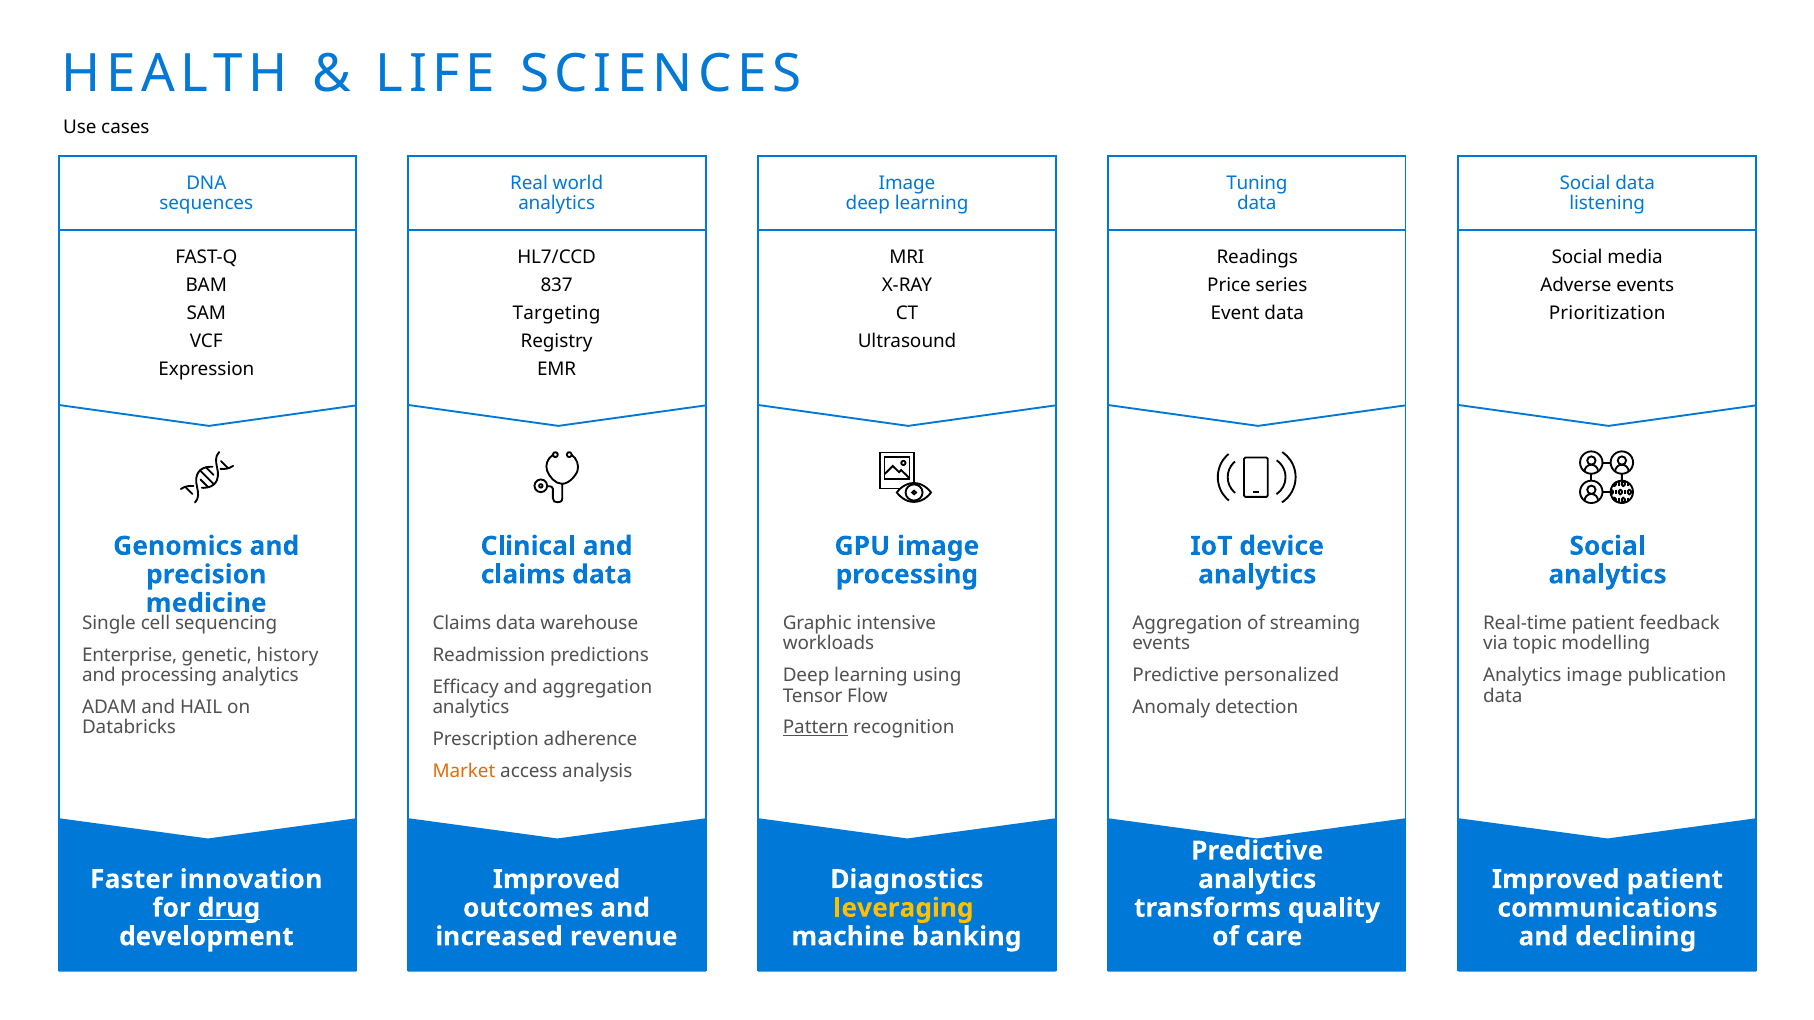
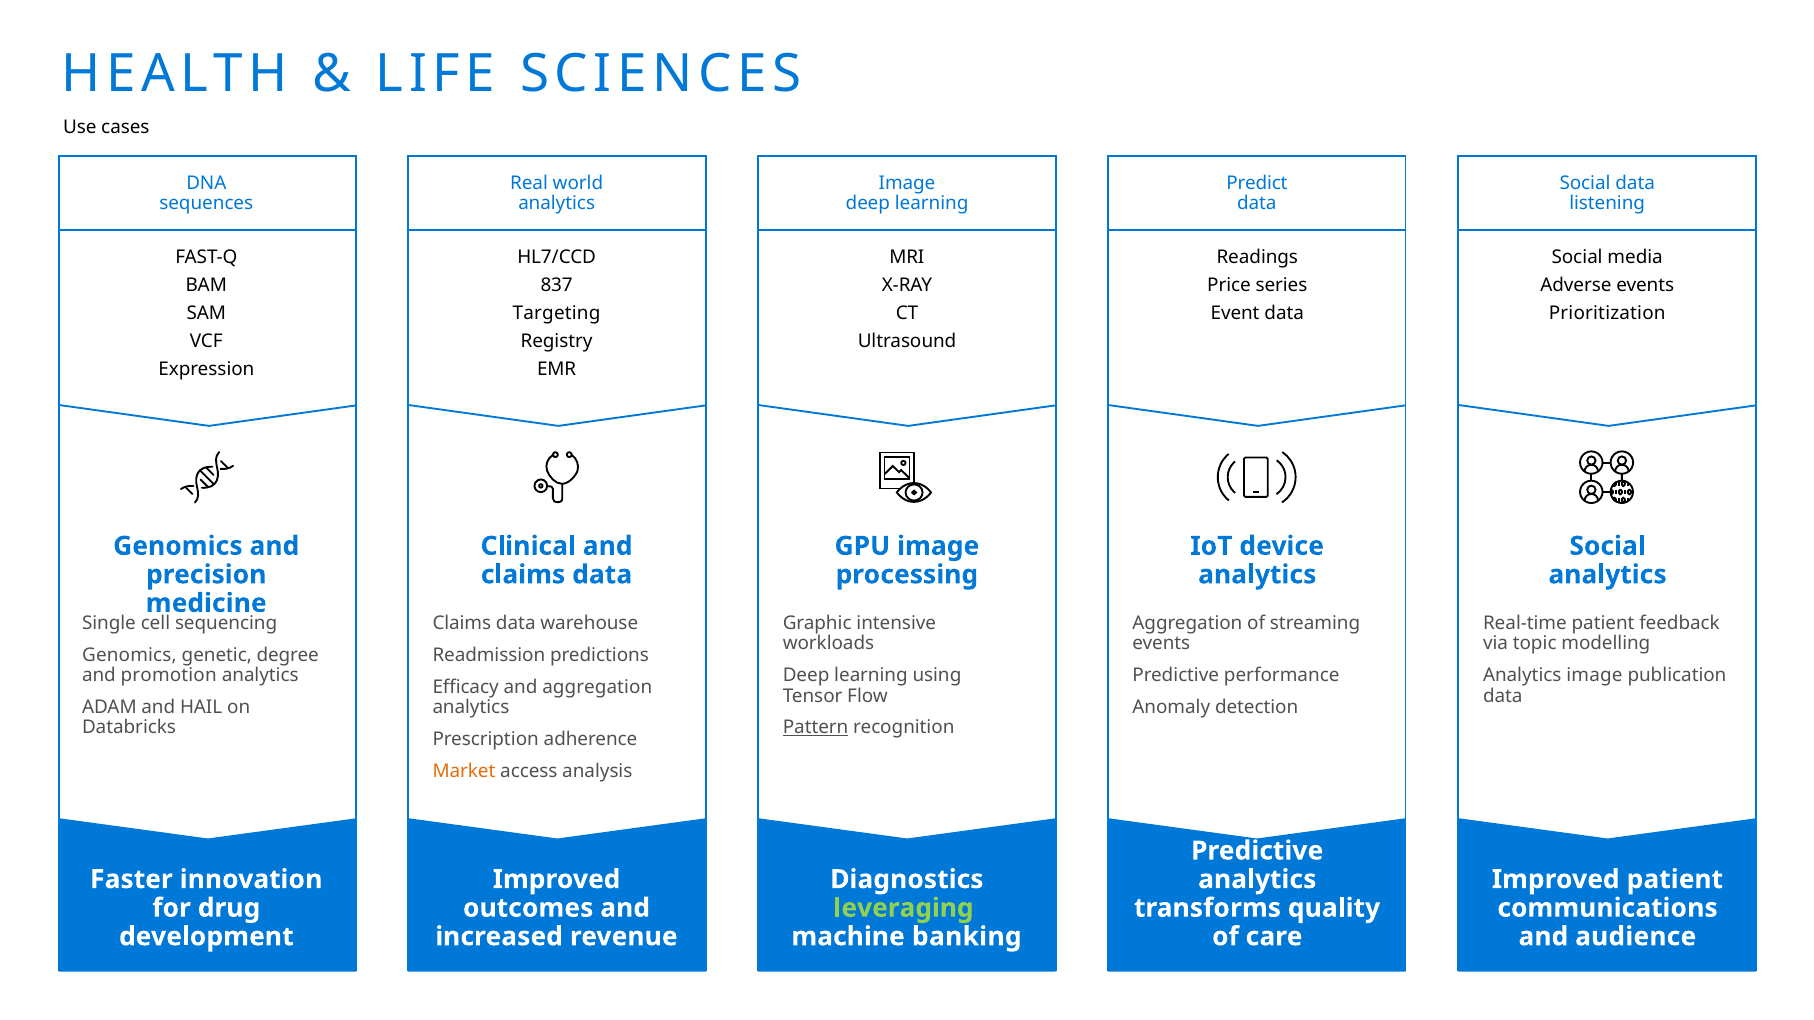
Tuning: Tuning -> Predict (1257, 183)
Enterprise: Enterprise -> Genomics (129, 655)
history: history -> degree (288, 655)
and processing: processing -> promotion (169, 676)
personalized: personalized -> performance (1282, 676)
drug underline: present -> none (229, 908)
leveraging colour: yellow -> light green (904, 908)
declining: declining -> audience (1636, 937)
